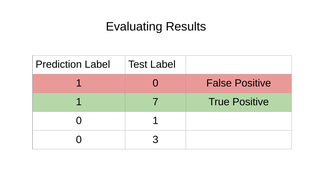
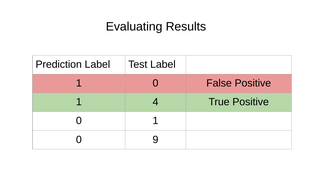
7: 7 -> 4 (155, 102)
3: 3 -> 9 (155, 139)
